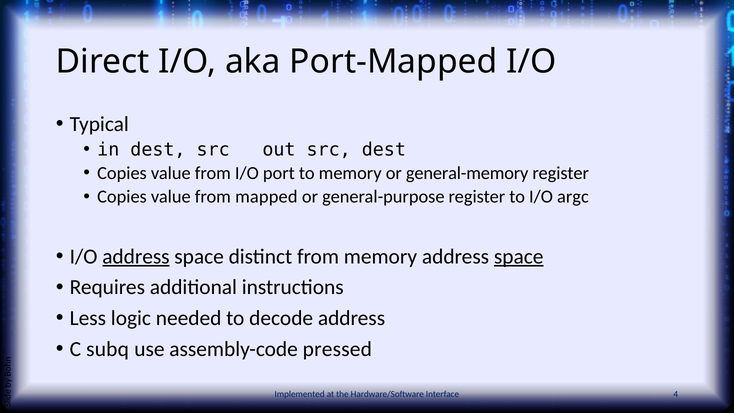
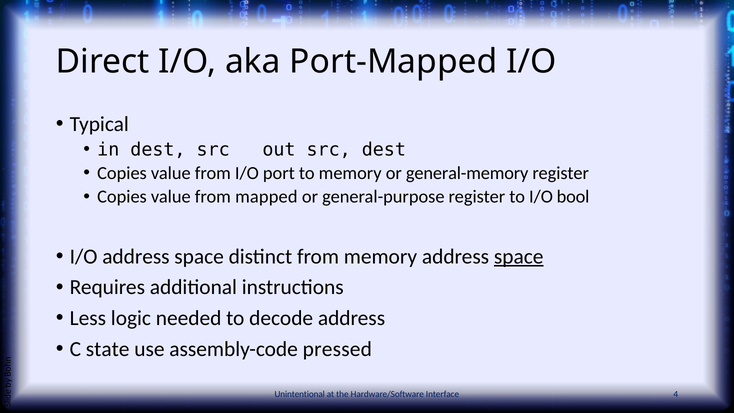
argc: argc -> bool (573, 197)
address underline: present -> none (136, 257)
subq: subq -> state (108, 349)
Implemented: Implemented -> Unintentional (300, 394)
